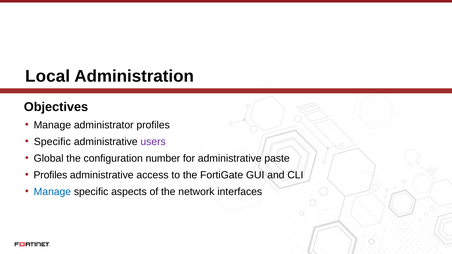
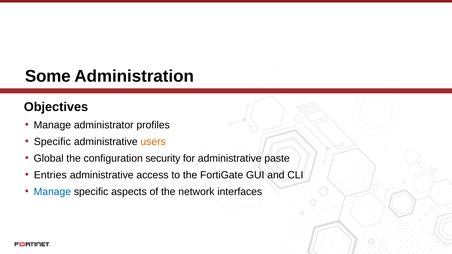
Local: Local -> Some (48, 76)
users colour: purple -> orange (153, 142)
number: number -> security (163, 159)
Profiles: Profiles -> Entries (50, 175)
